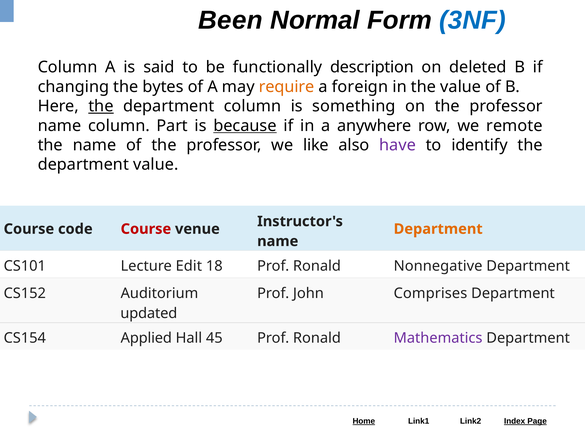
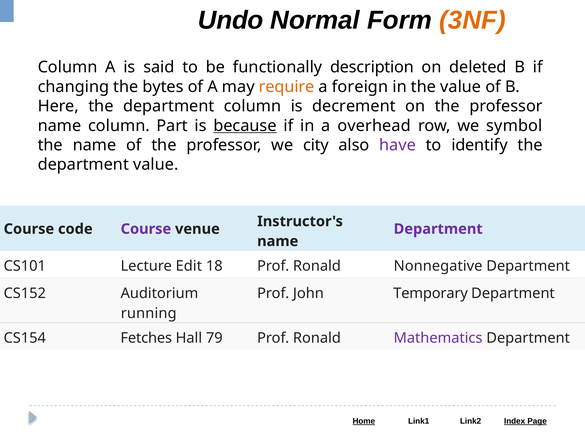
Been: Been -> Undo (231, 20)
3NF colour: blue -> orange (472, 20)
the underline: present -> none (101, 106)
something: something -> decrement (354, 106)
anywhere: anywhere -> overhead (374, 126)
remote: remote -> symbol (514, 126)
like: like -> city (316, 145)
Course colour: red -> purple (146, 229)
Department colour: orange -> purple (438, 229)
Comprises: Comprises -> Temporary (431, 294)
updated: updated -> running (149, 314)
Applied: Applied -> Fetches (146, 339)
45: 45 -> 79 (214, 339)
